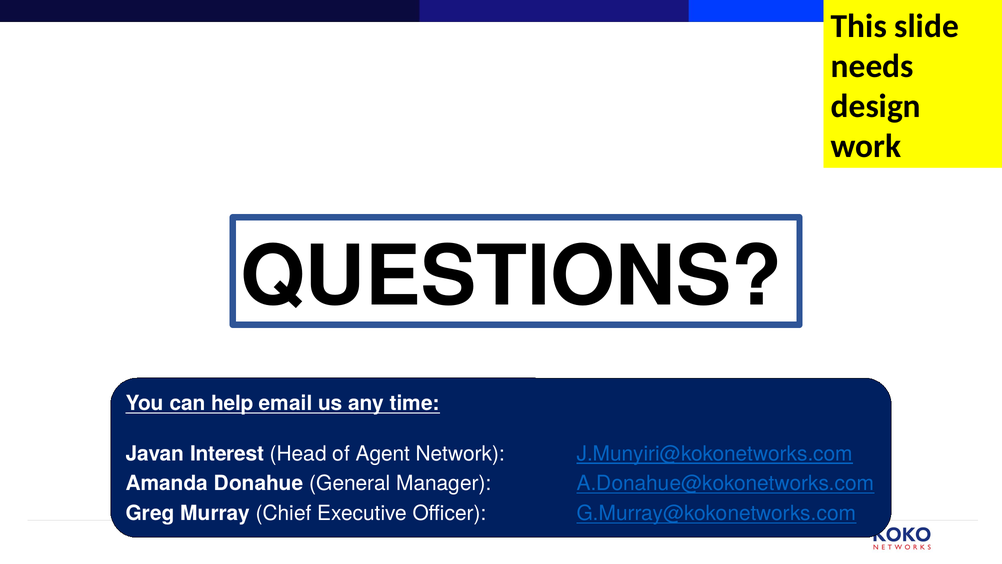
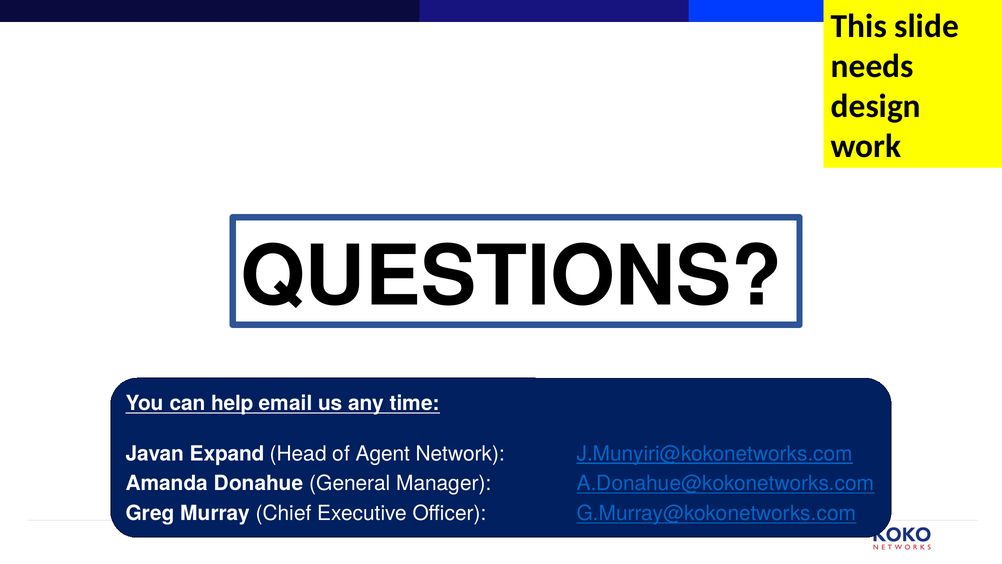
Interest: Interest -> Expand (227, 453)
